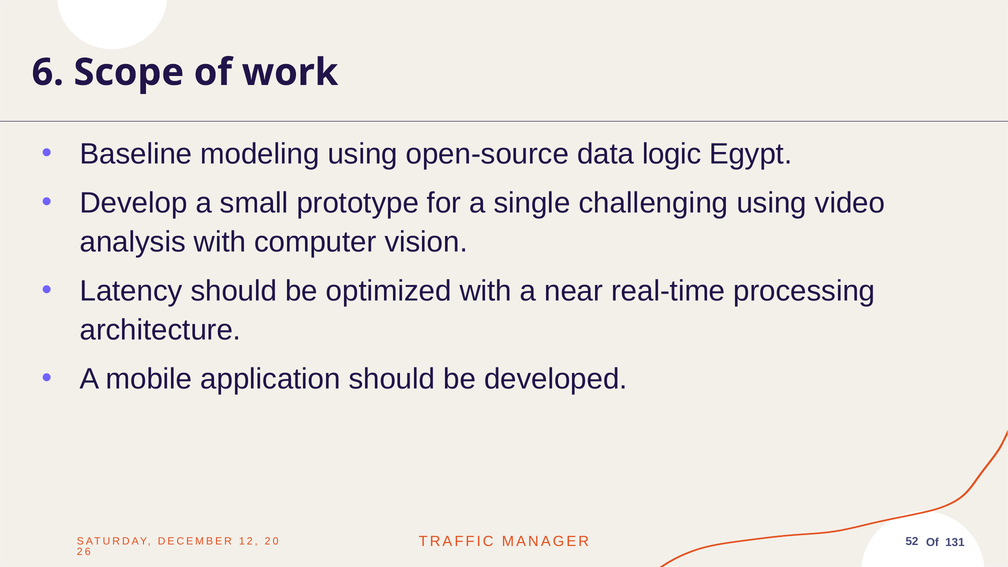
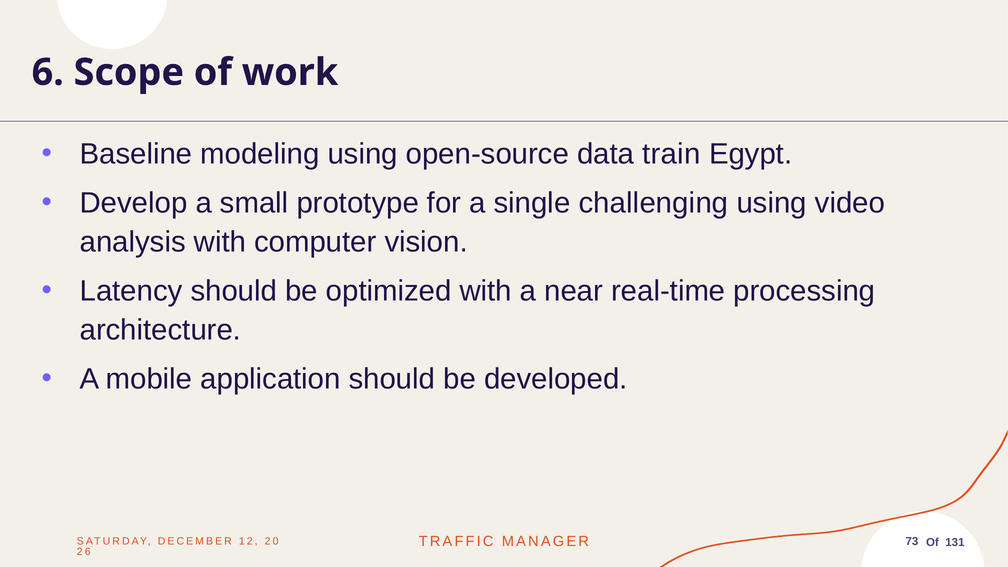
logic: logic -> train (671, 154)
52: 52 -> 73 (912, 541)
